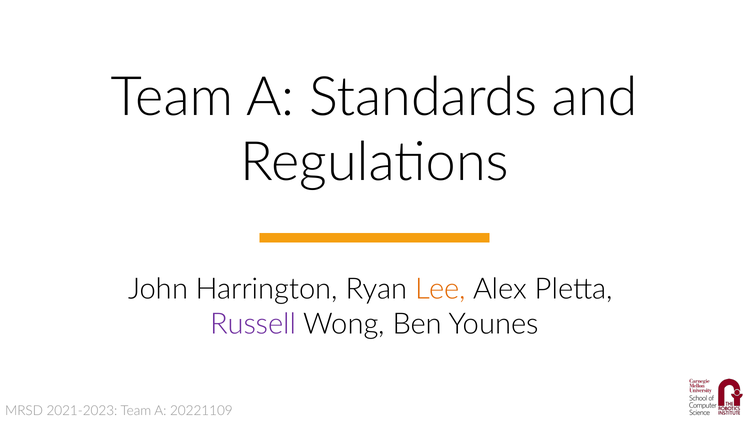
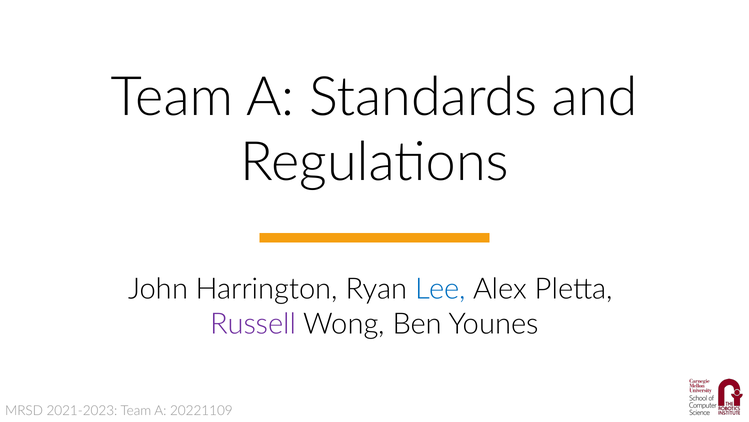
Lee colour: orange -> blue (440, 289)
